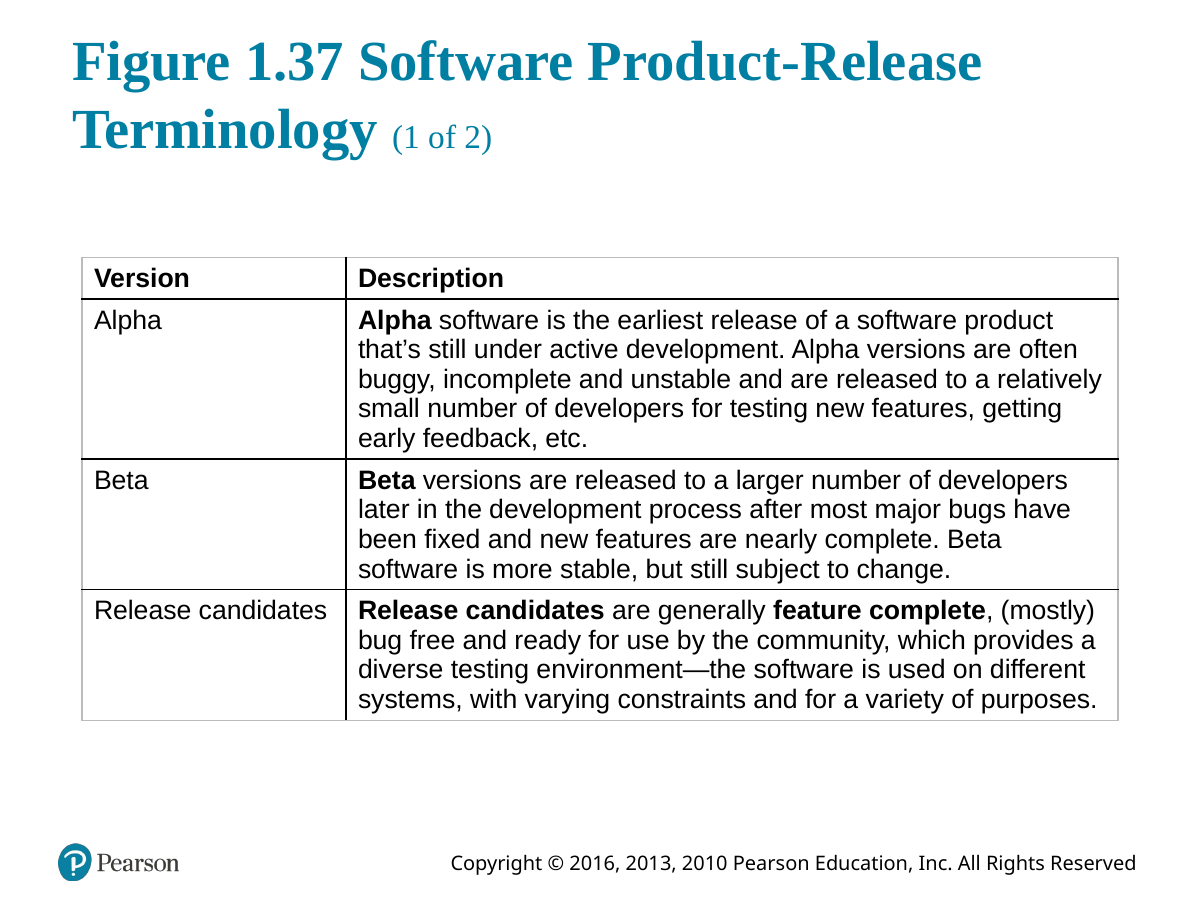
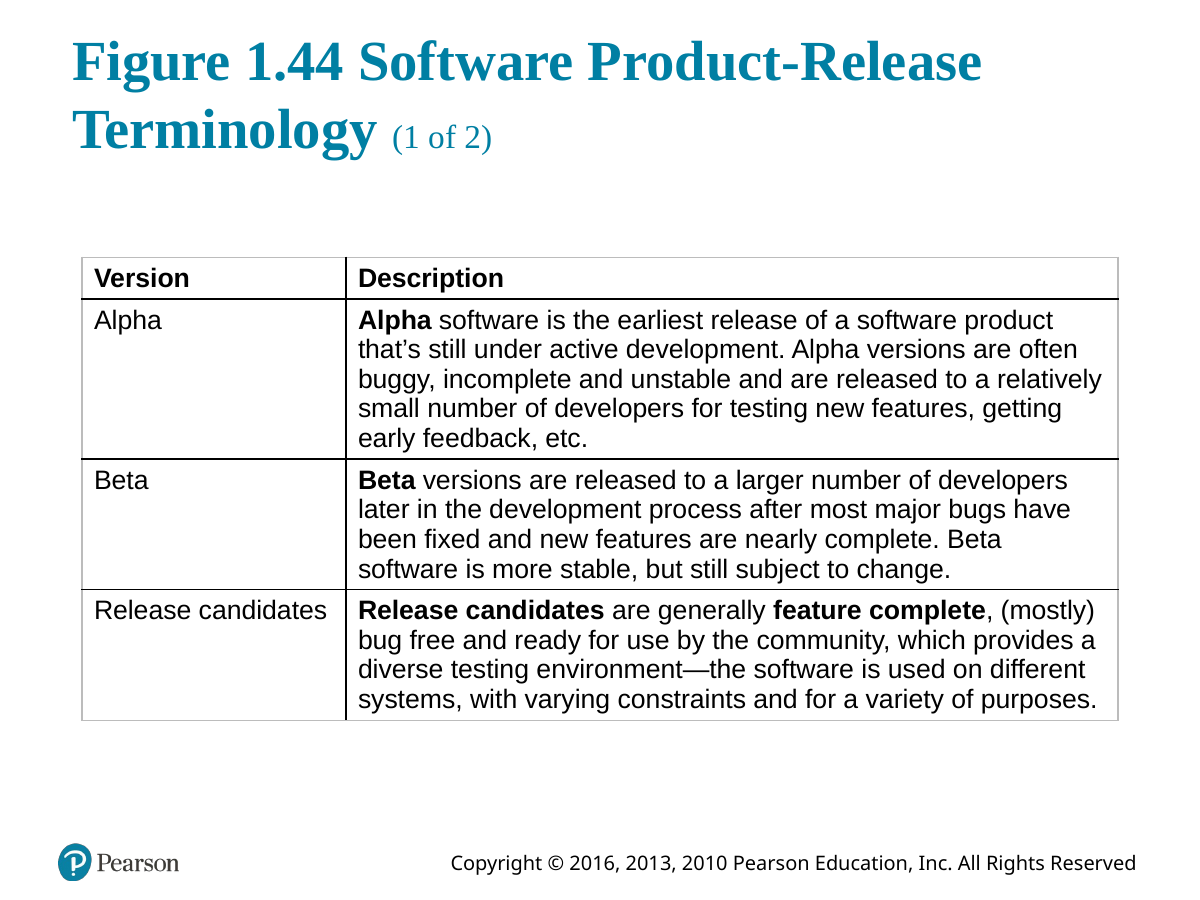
1.37: 1.37 -> 1.44 (295, 62)
